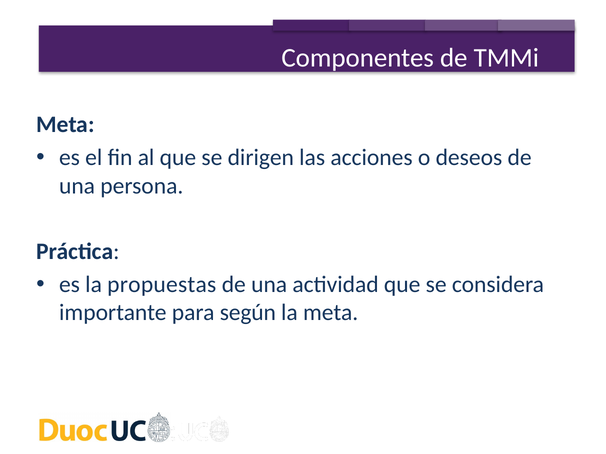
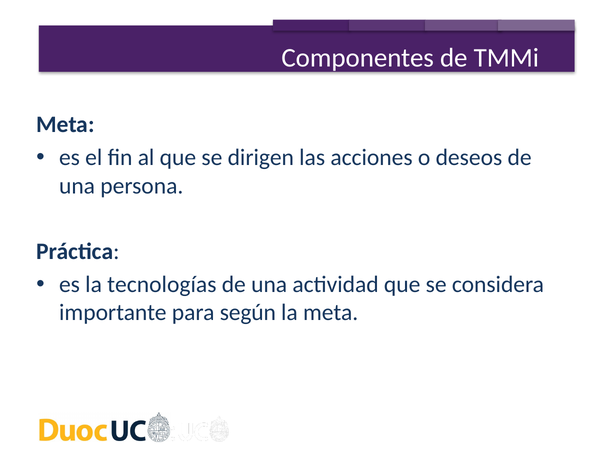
propuestas: propuestas -> tecnologías (162, 285)
